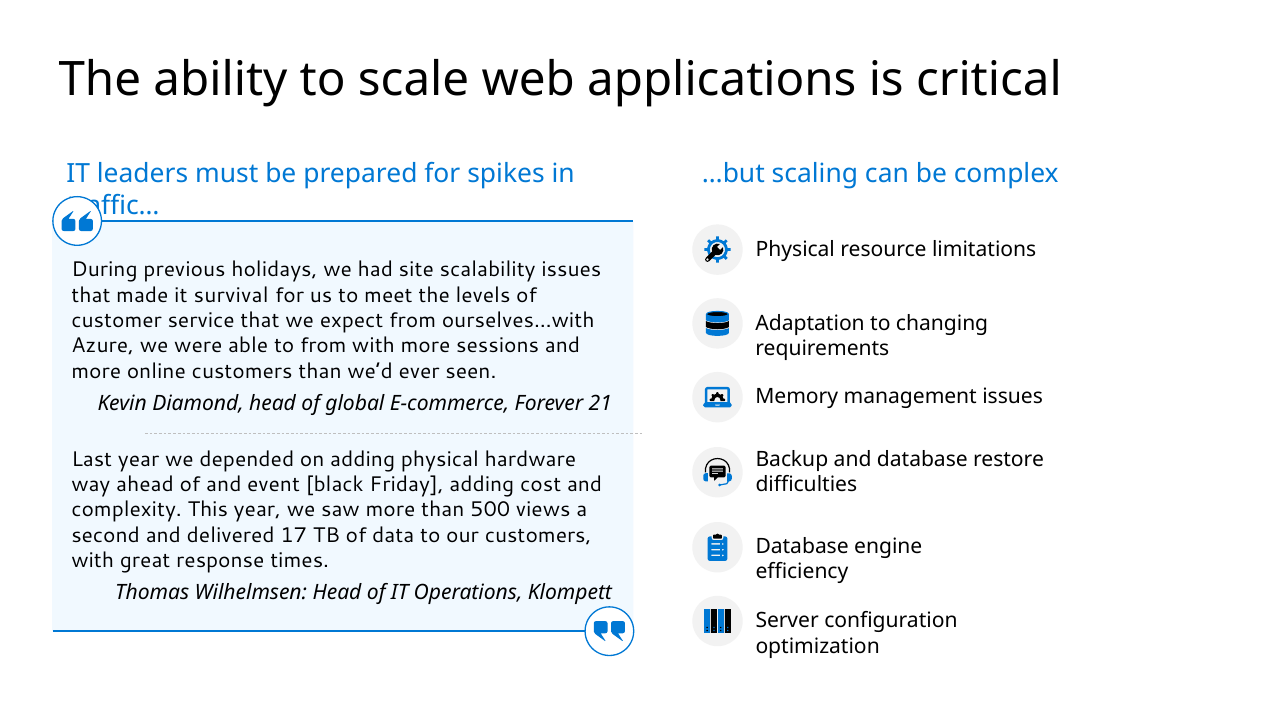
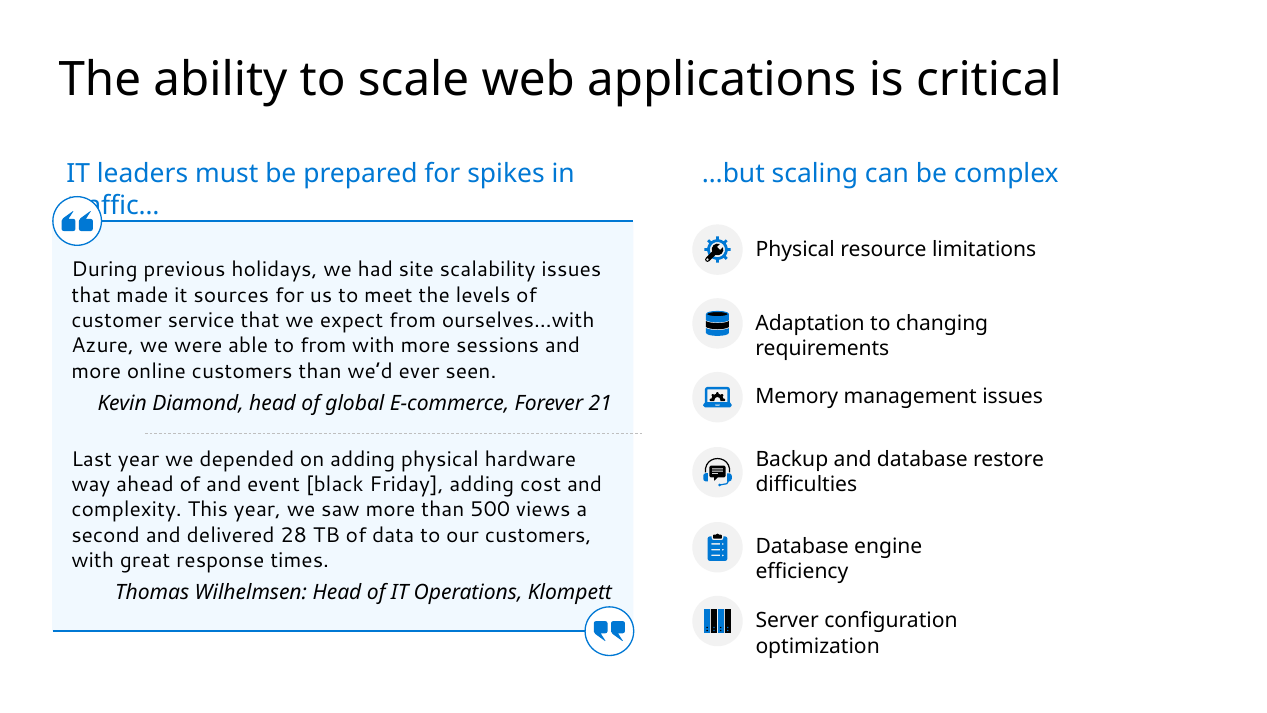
survival: survival -> sources (231, 295)
17: 17 -> 28 (294, 535)
